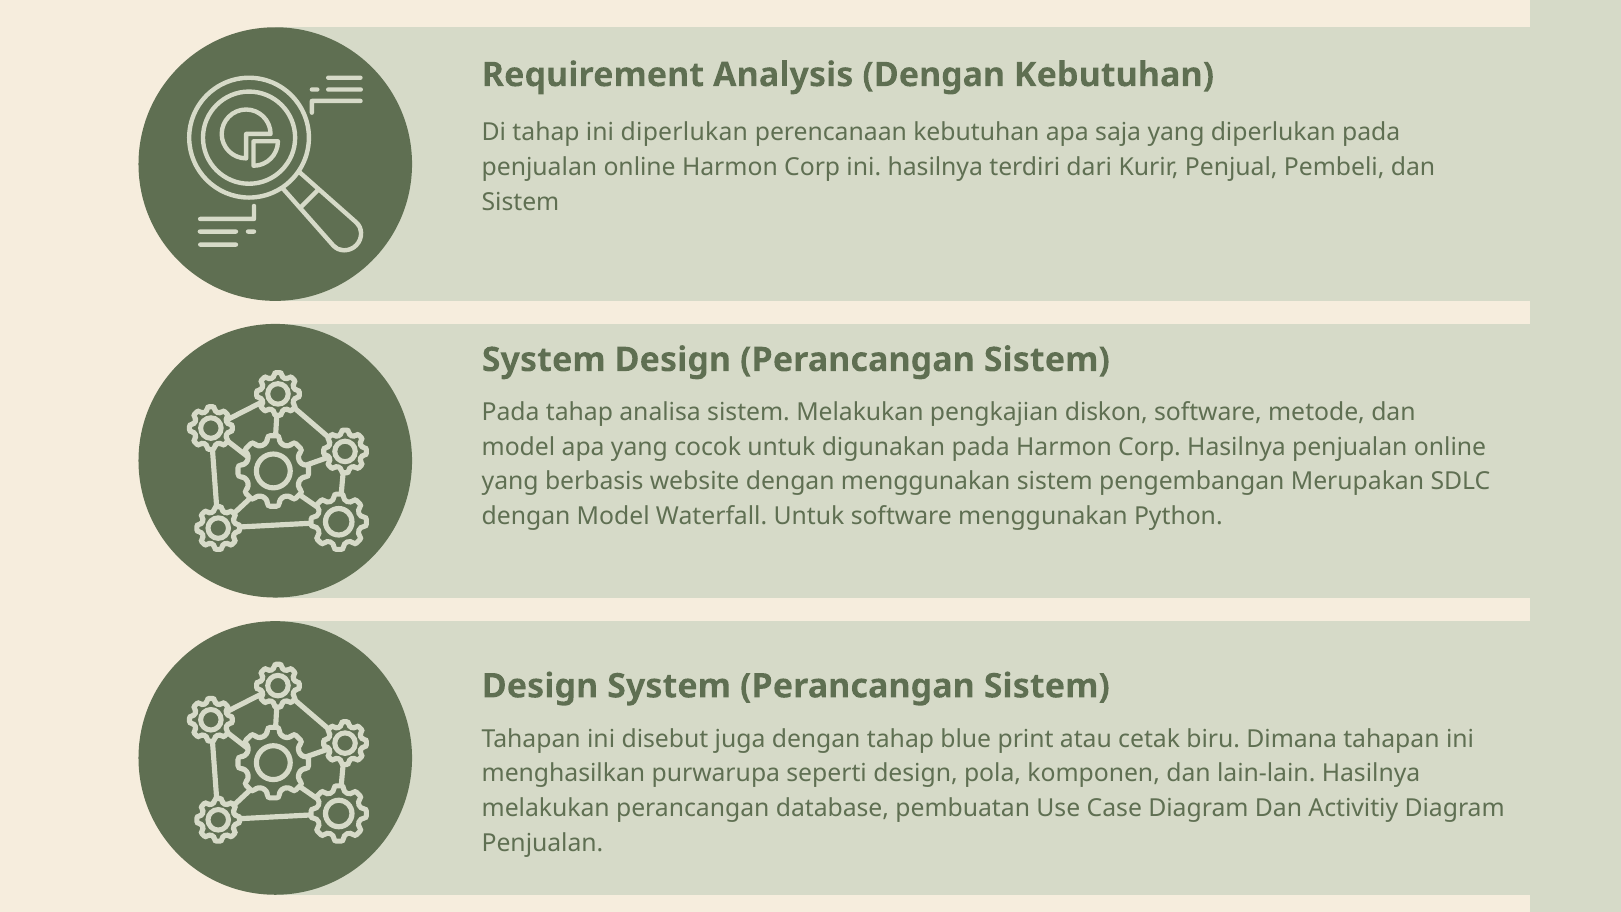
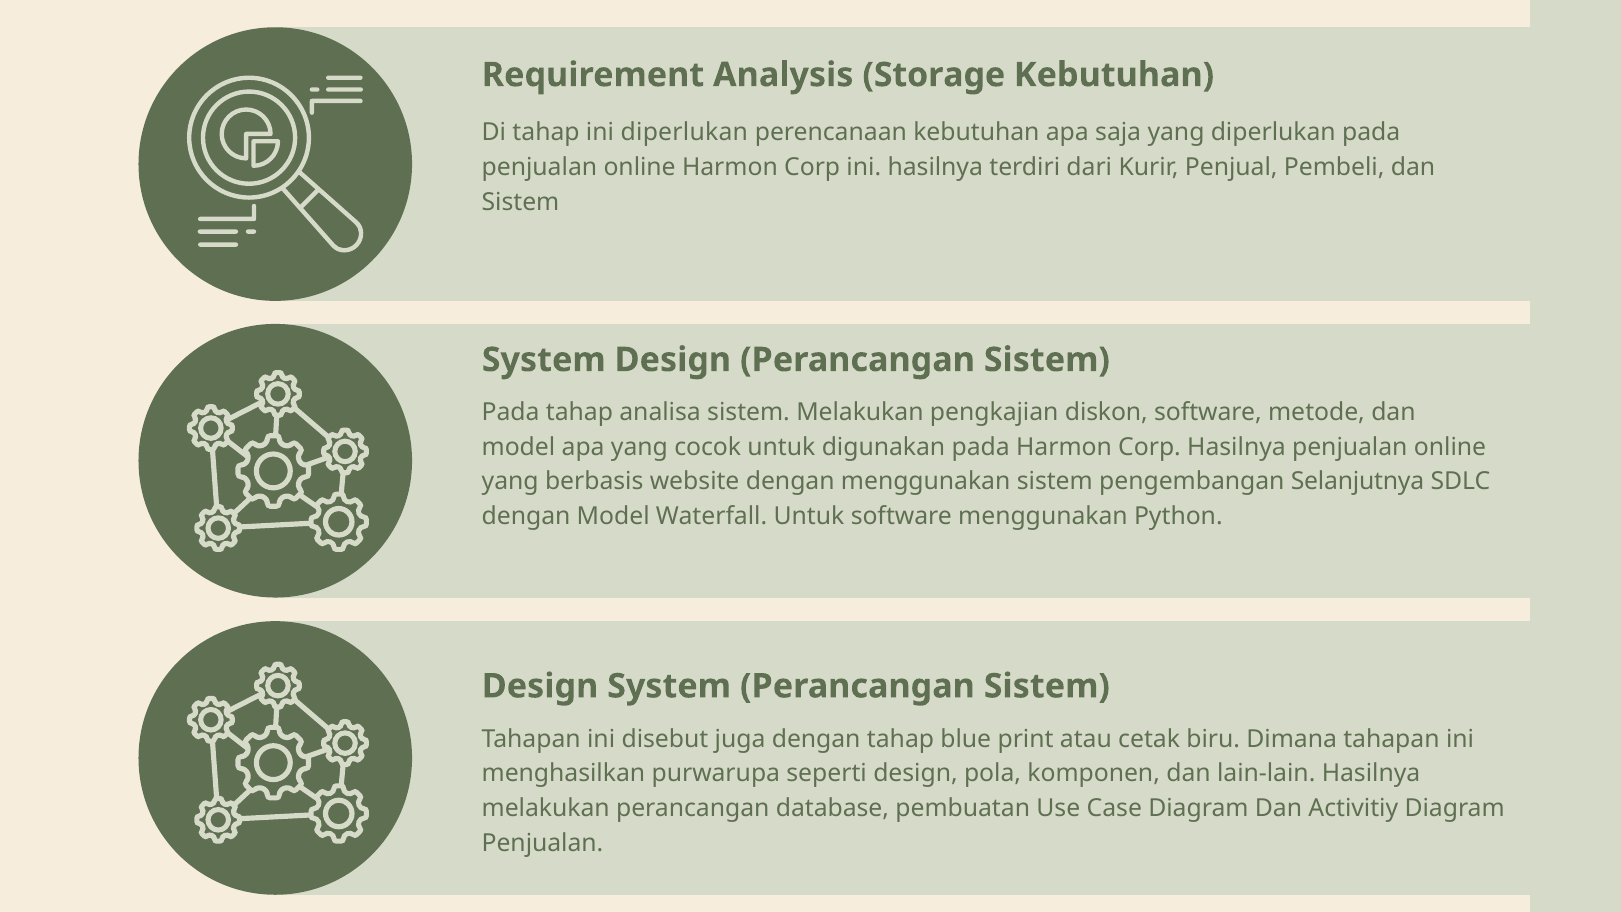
Analysis Dengan: Dengan -> Storage (934, 75)
Merupakan: Merupakan -> Selanjutnya (1358, 482)
